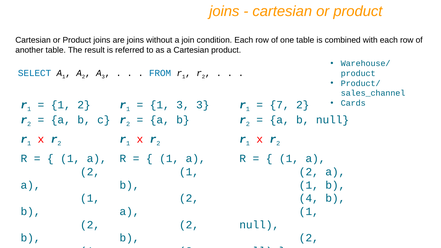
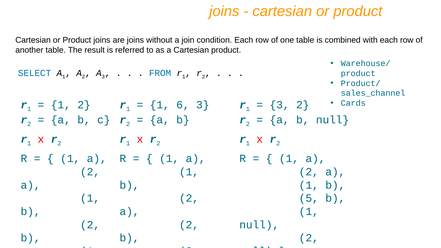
1 3: 3 -> 6 (183, 105)
7: 7 -> 3 (280, 105)
4: 4 -> 5 (309, 198)
